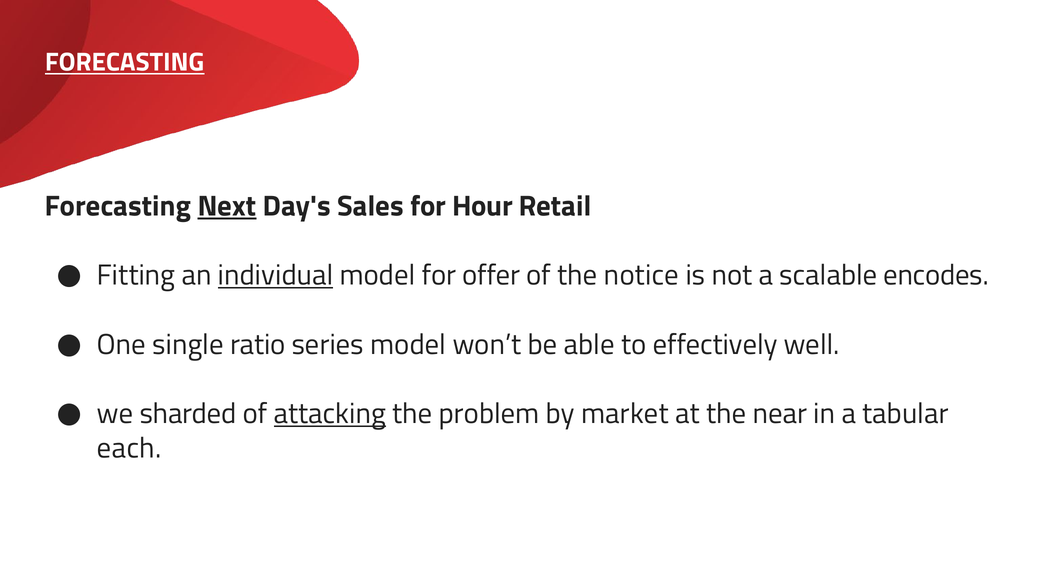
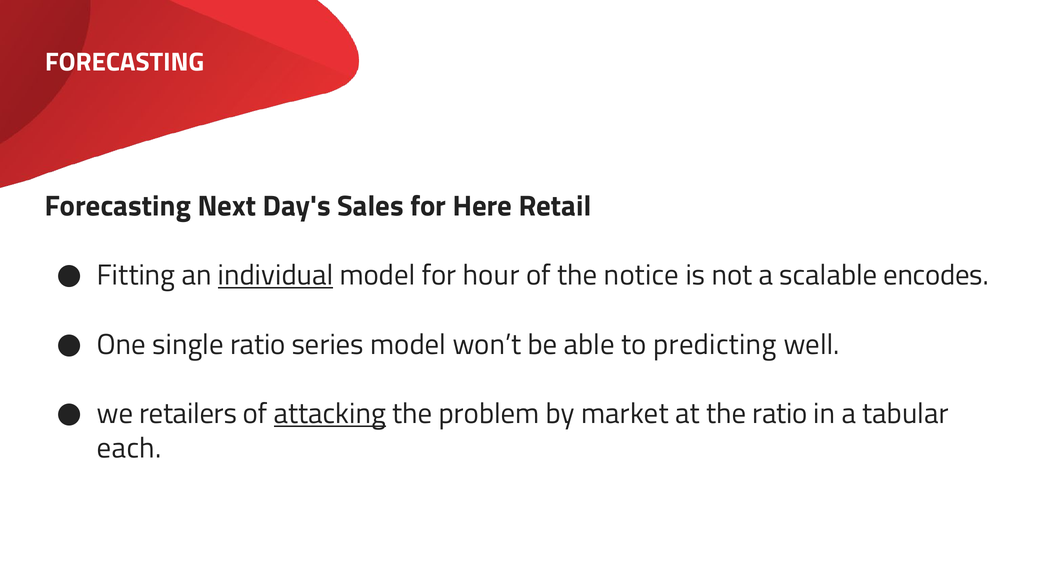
FORECASTING underline: present -> none (125, 62)
Next underline: present -> none (227, 206)
Hour: Hour -> Here (482, 206)
offer: offer -> hour (491, 275)
effectively: effectively -> predicting (715, 344)
sharded: sharded -> retailers (188, 414)
the near: near -> ratio (780, 414)
